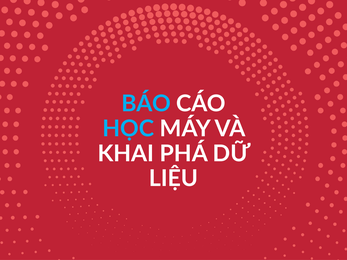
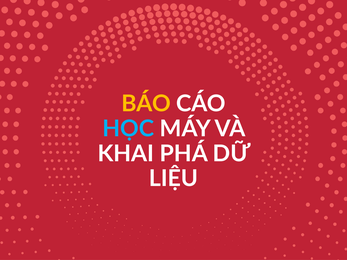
BÁO colour: light blue -> yellow (146, 104)
